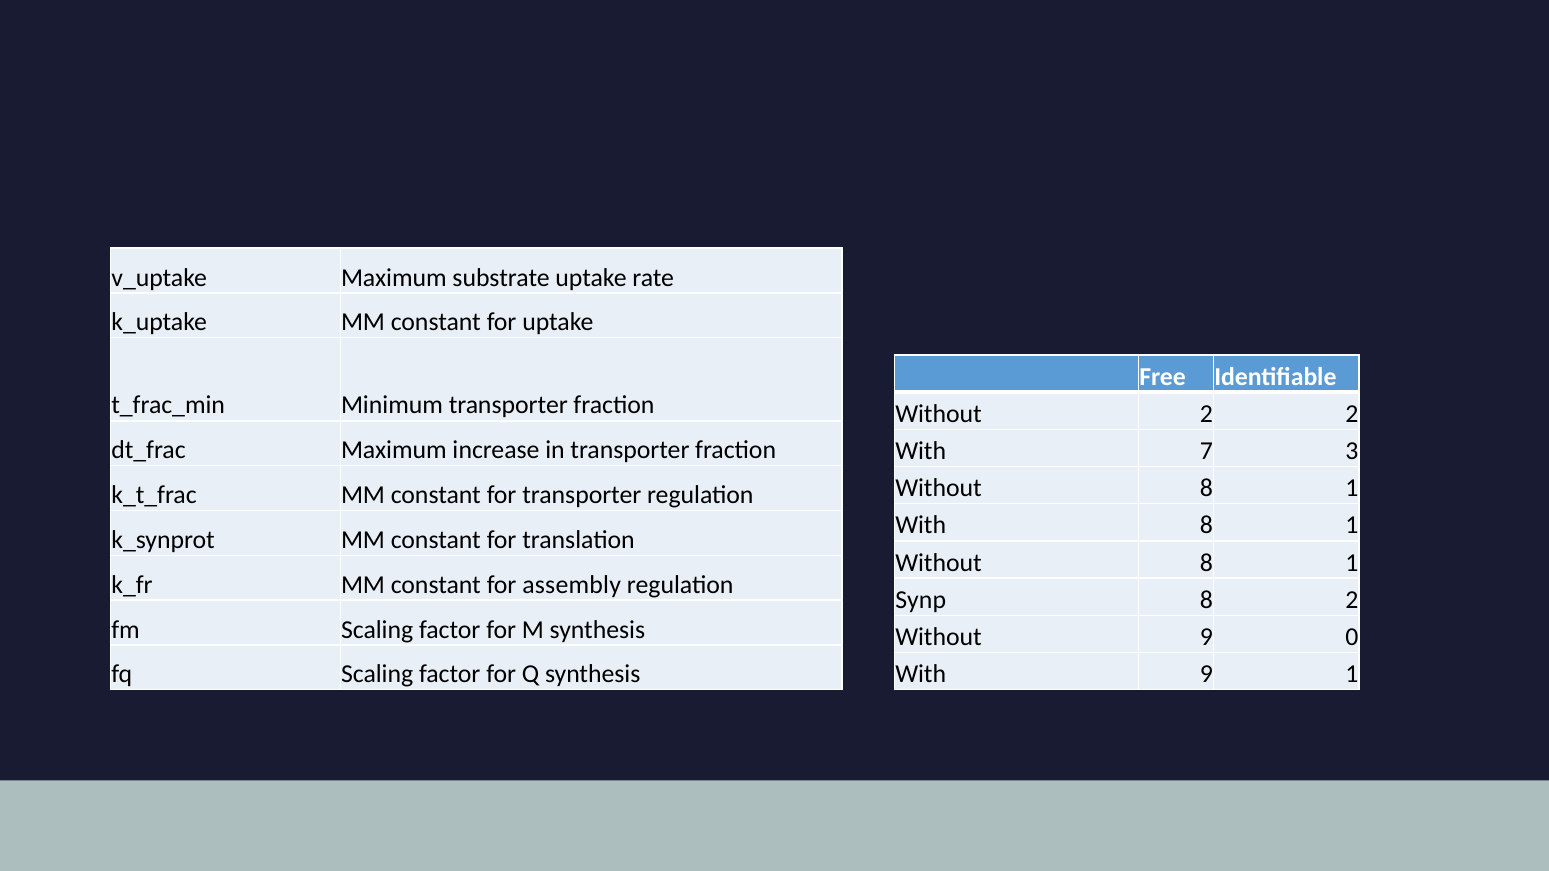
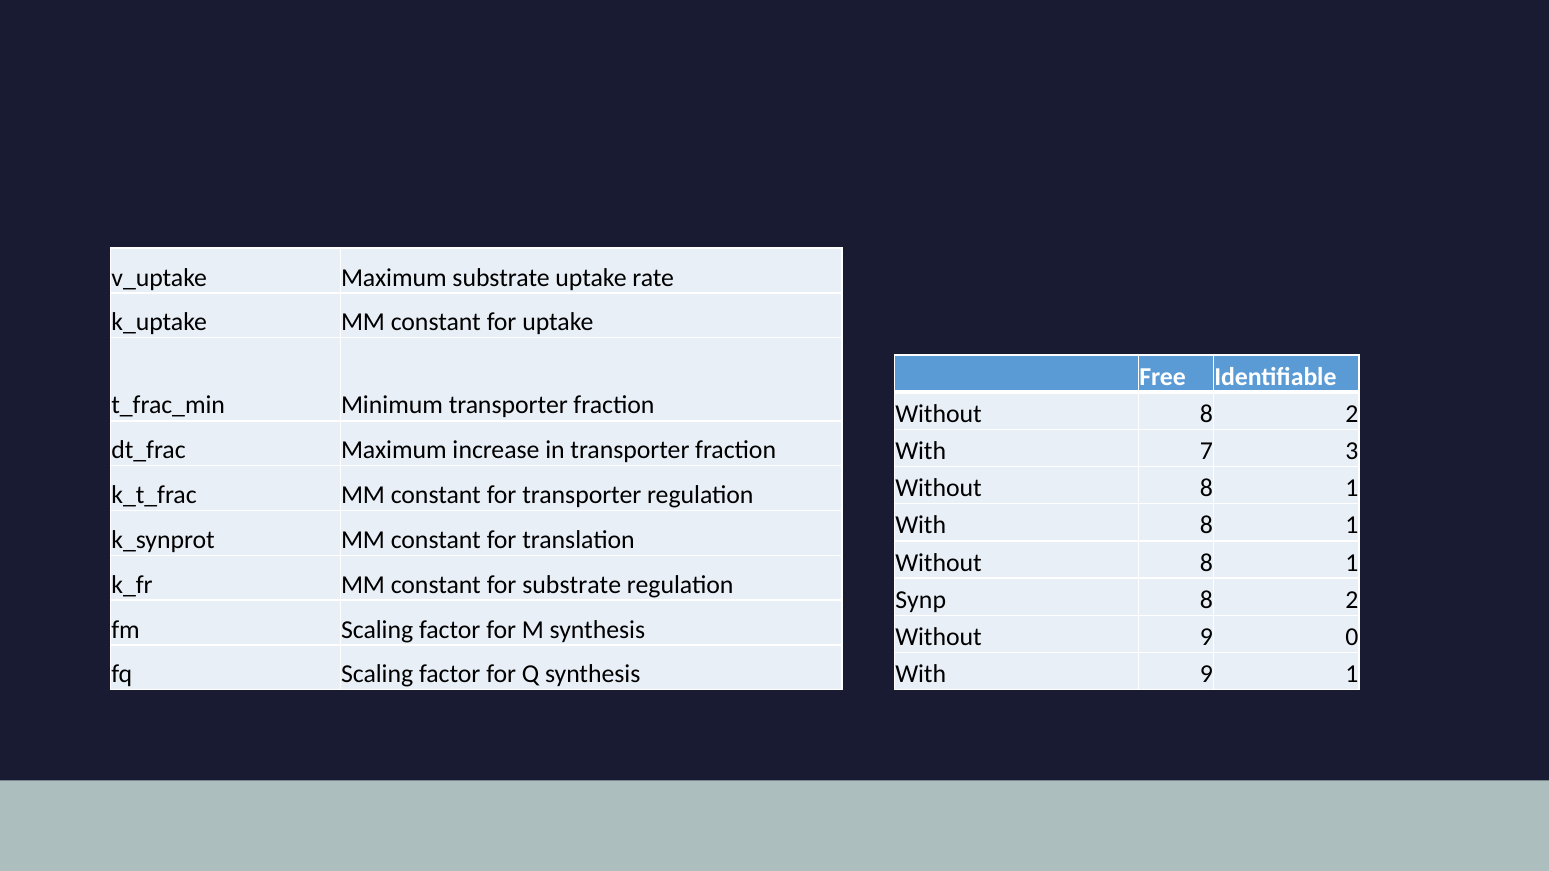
2: 2 -> 8 (1206, 414)
for assembly: assembly -> substrate (572, 585)
